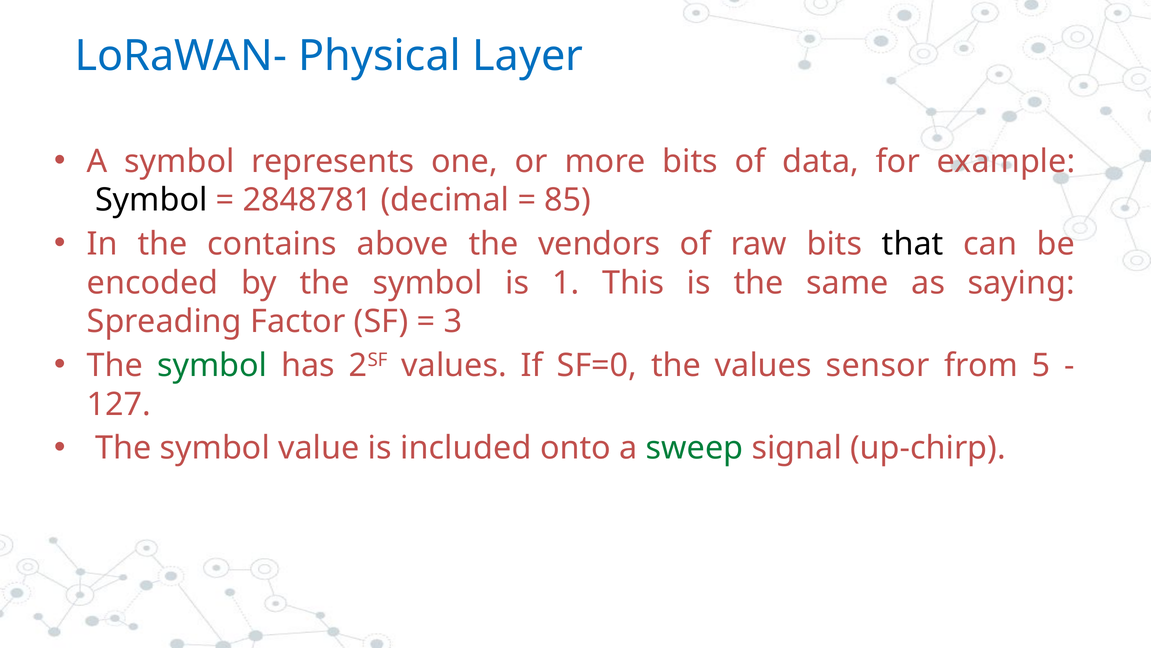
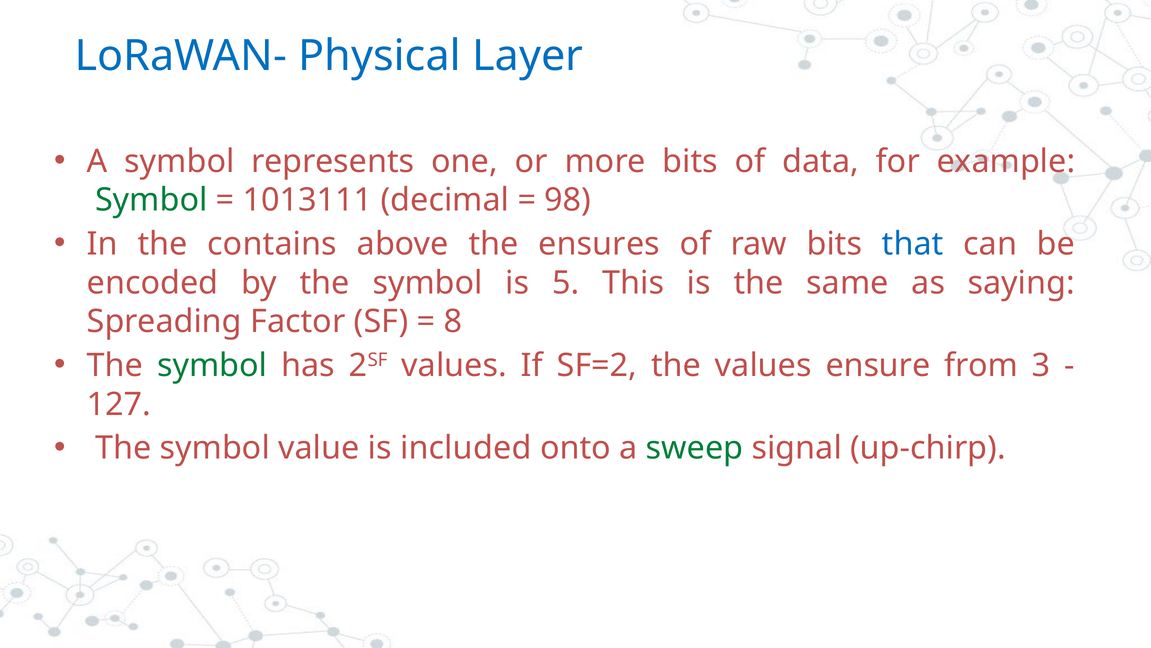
Symbol colour: black -> green (151, 200)
2848781: 2848781 -> 1013111 (308, 200)
85: 85 -> 98 (568, 200)
vendors: vendors -> ensures (599, 244)
that colour: black -> blue (913, 244)
1: 1 -> 5 (566, 283)
3: 3 -> 8 (453, 321)
SF=0: SF=0 -> SF=2 (597, 365)
sensor: sensor -> ensure (878, 365)
5: 5 -> 3 (1041, 365)
